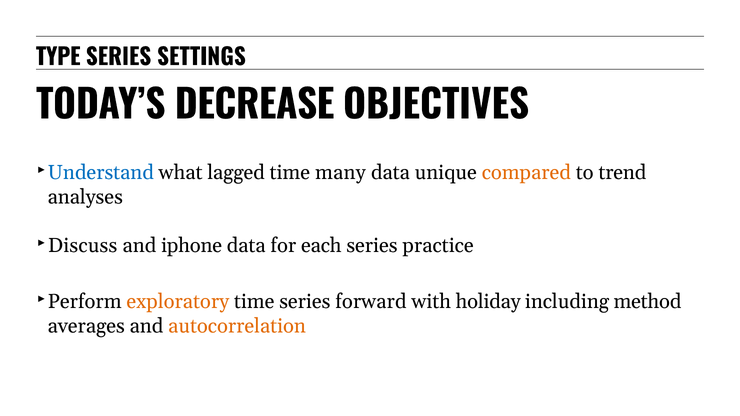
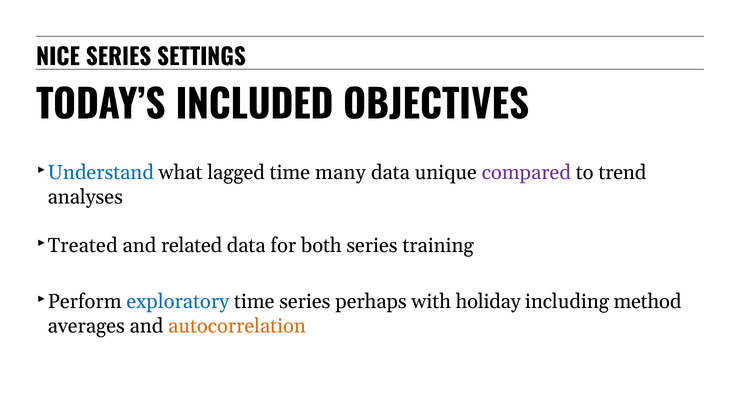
TYPE: TYPE -> NICE (58, 57)
DECREASE: DECREASE -> INCLUDED (254, 105)
compared colour: orange -> purple (526, 173)
Discuss: Discuss -> Treated (83, 245)
iphone: iphone -> related (192, 245)
each: each -> both (321, 245)
practice: practice -> training (438, 245)
exploratory colour: orange -> blue (178, 301)
forward: forward -> perhaps (371, 301)
